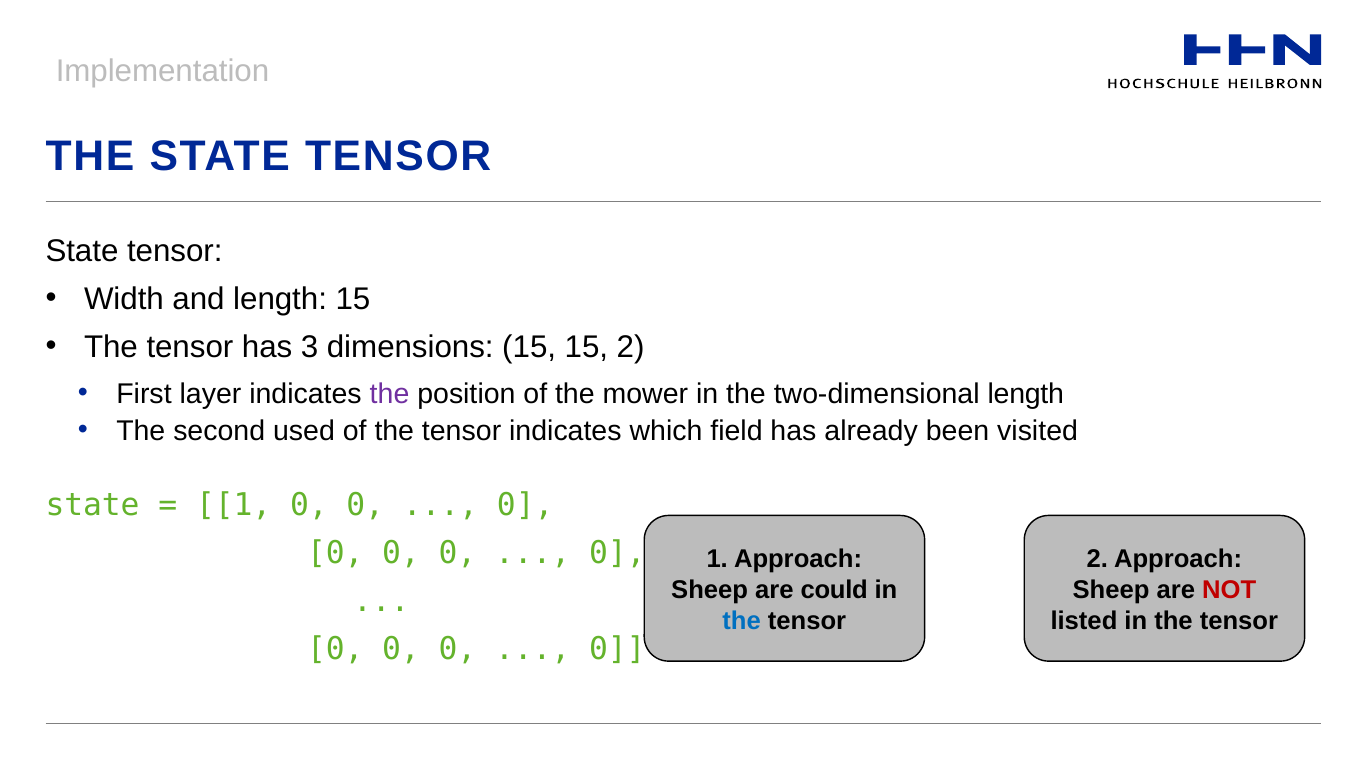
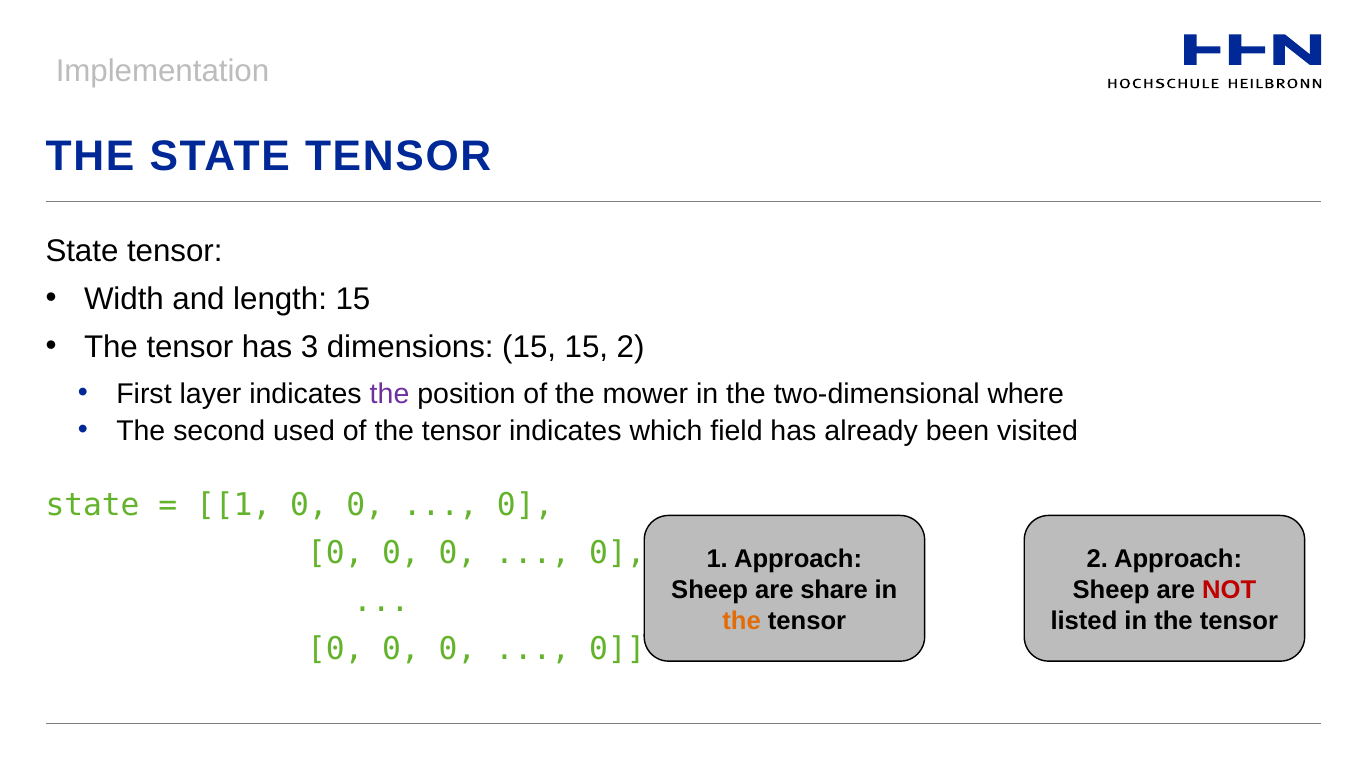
two-dimensional length: length -> where (1026, 394)
could: could -> share (834, 590)
the colour: blue -> orange (742, 621)
